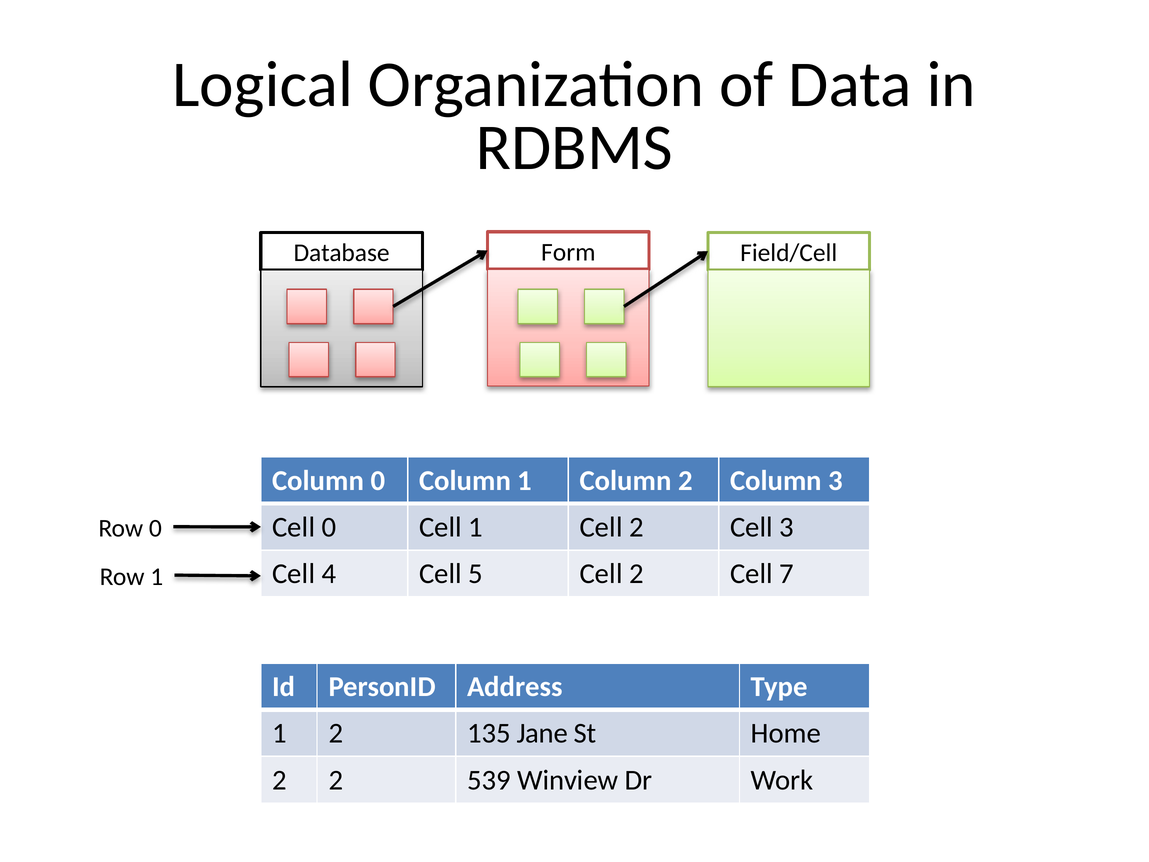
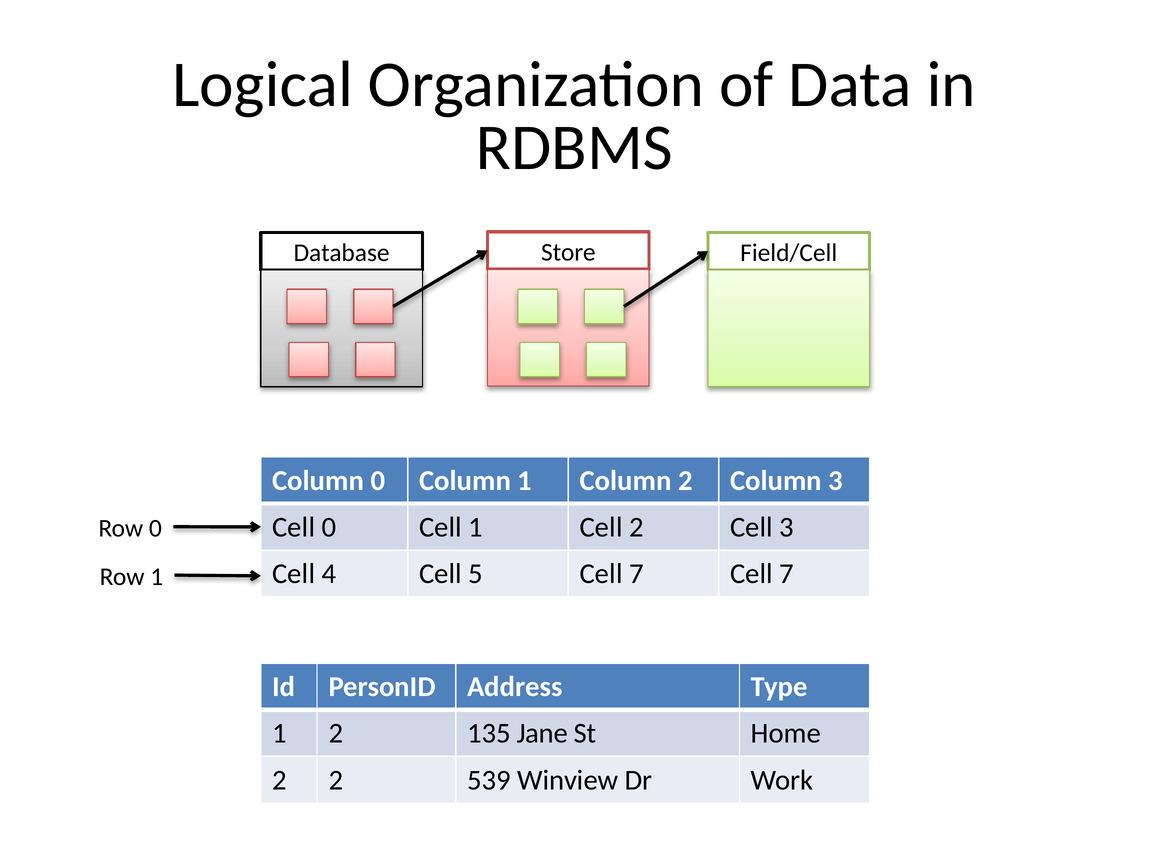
Form: Form -> Store (568, 252)
5 Cell 2: 2 -> 7 (636, 574)
